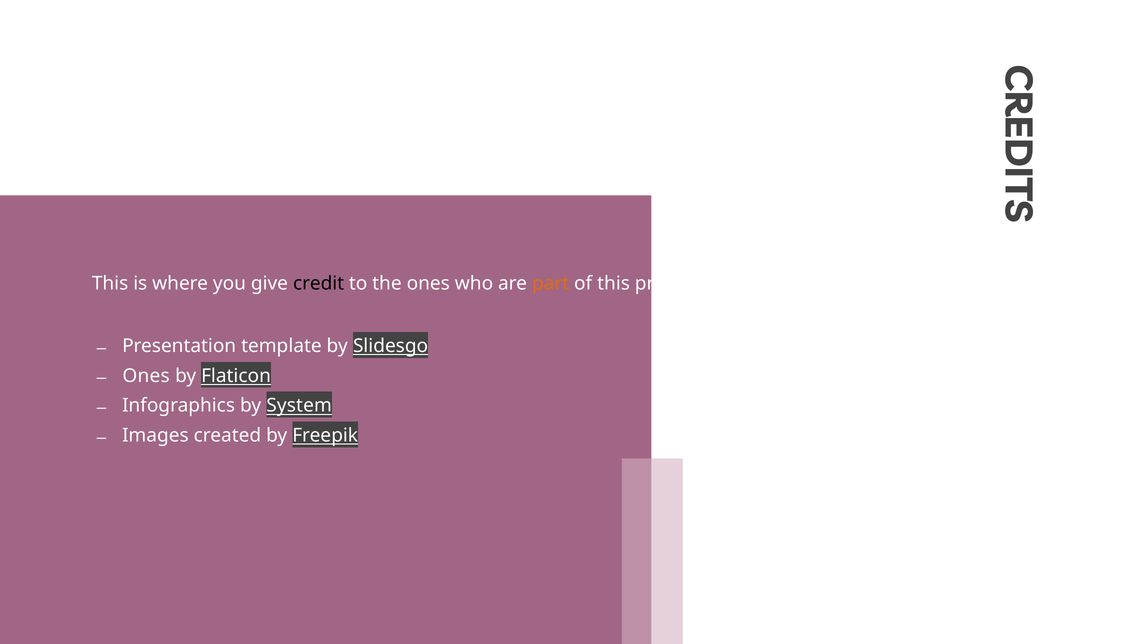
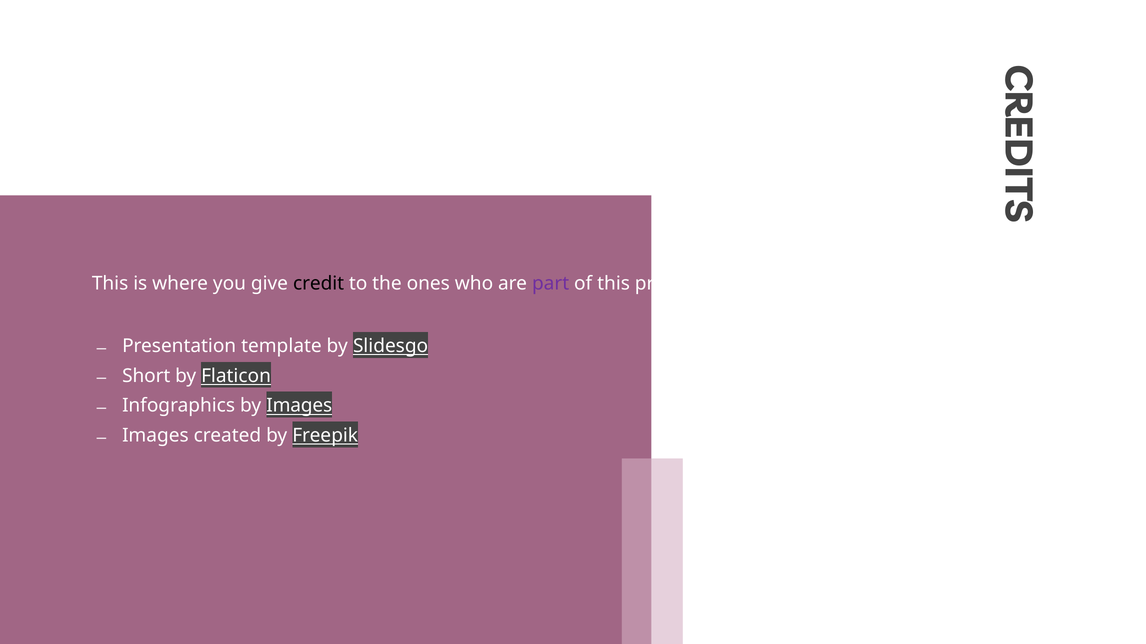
part colour: orange -> purple (551, 284)
Ones: Ones -> Short (146, 376)
by System: System -> Images (299, 406)
